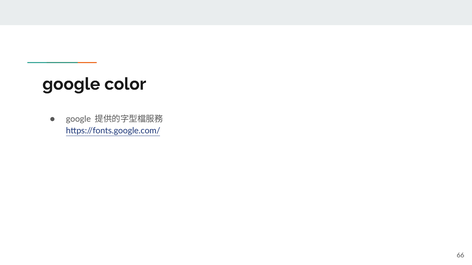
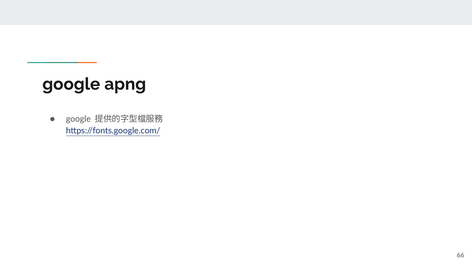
color: color -> apng (125, 84)
